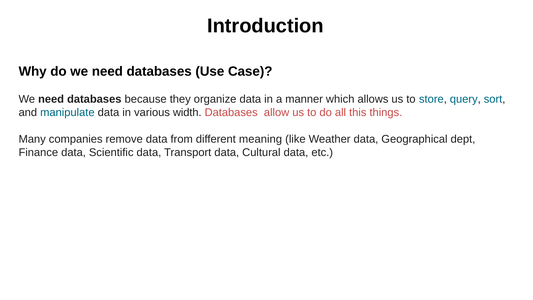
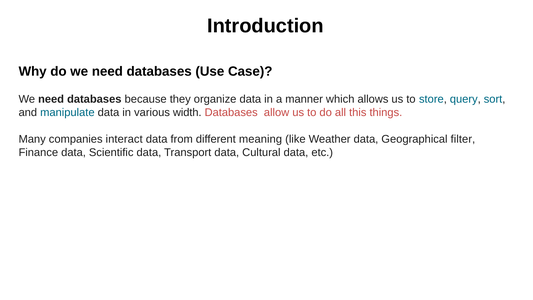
remove: remove -> interact (124, 139)
dept: dept -> filter (463, 139)
